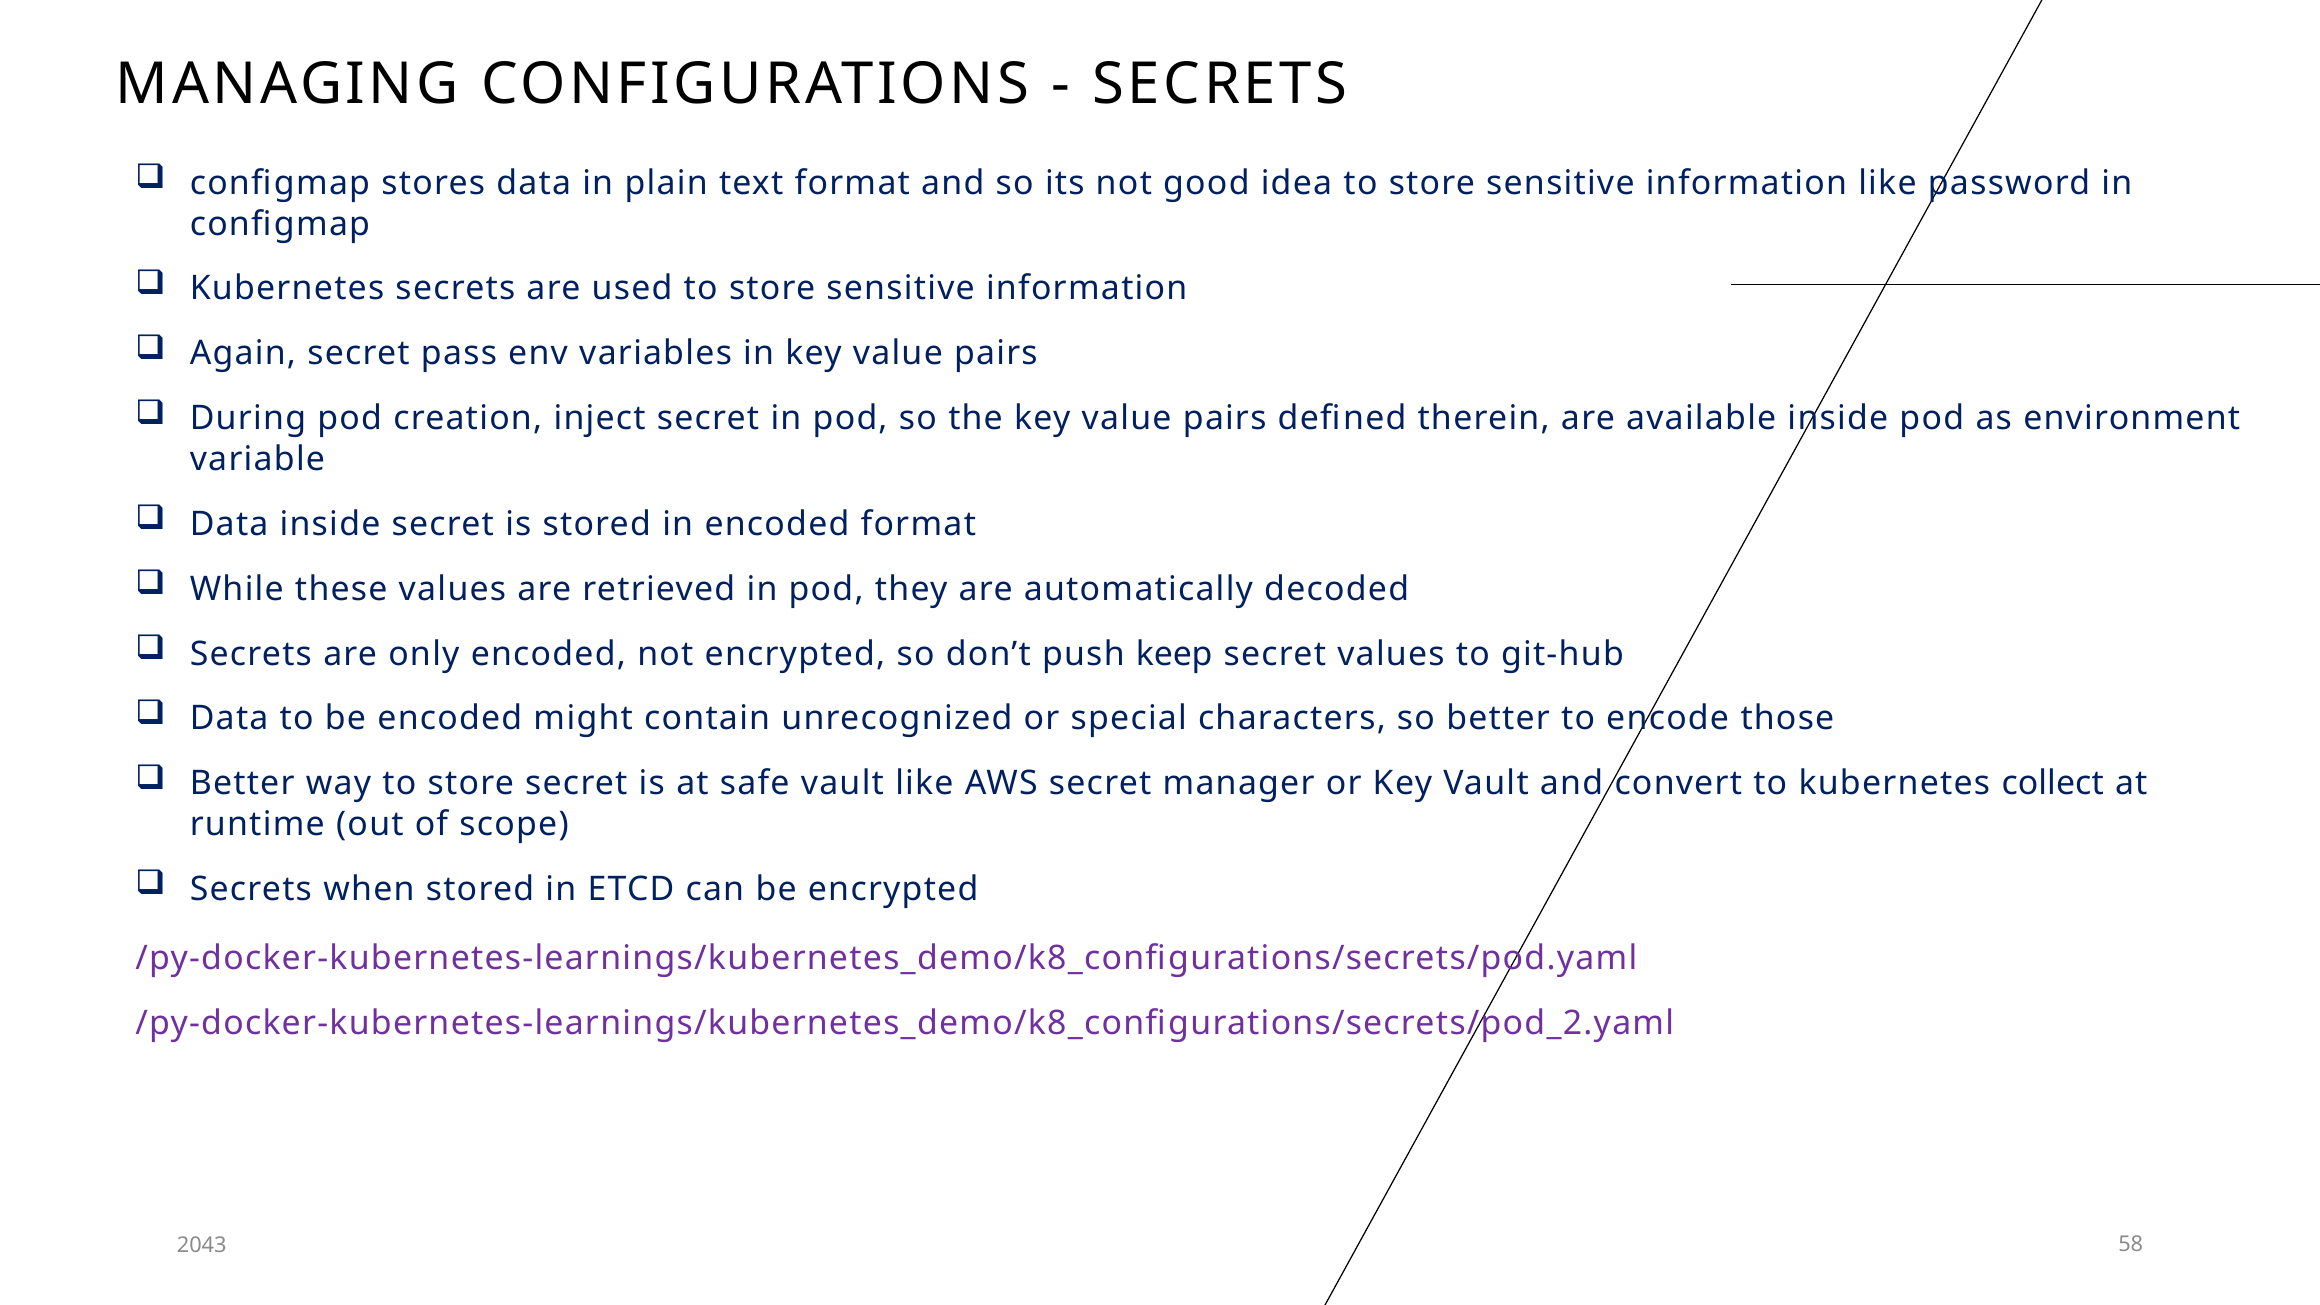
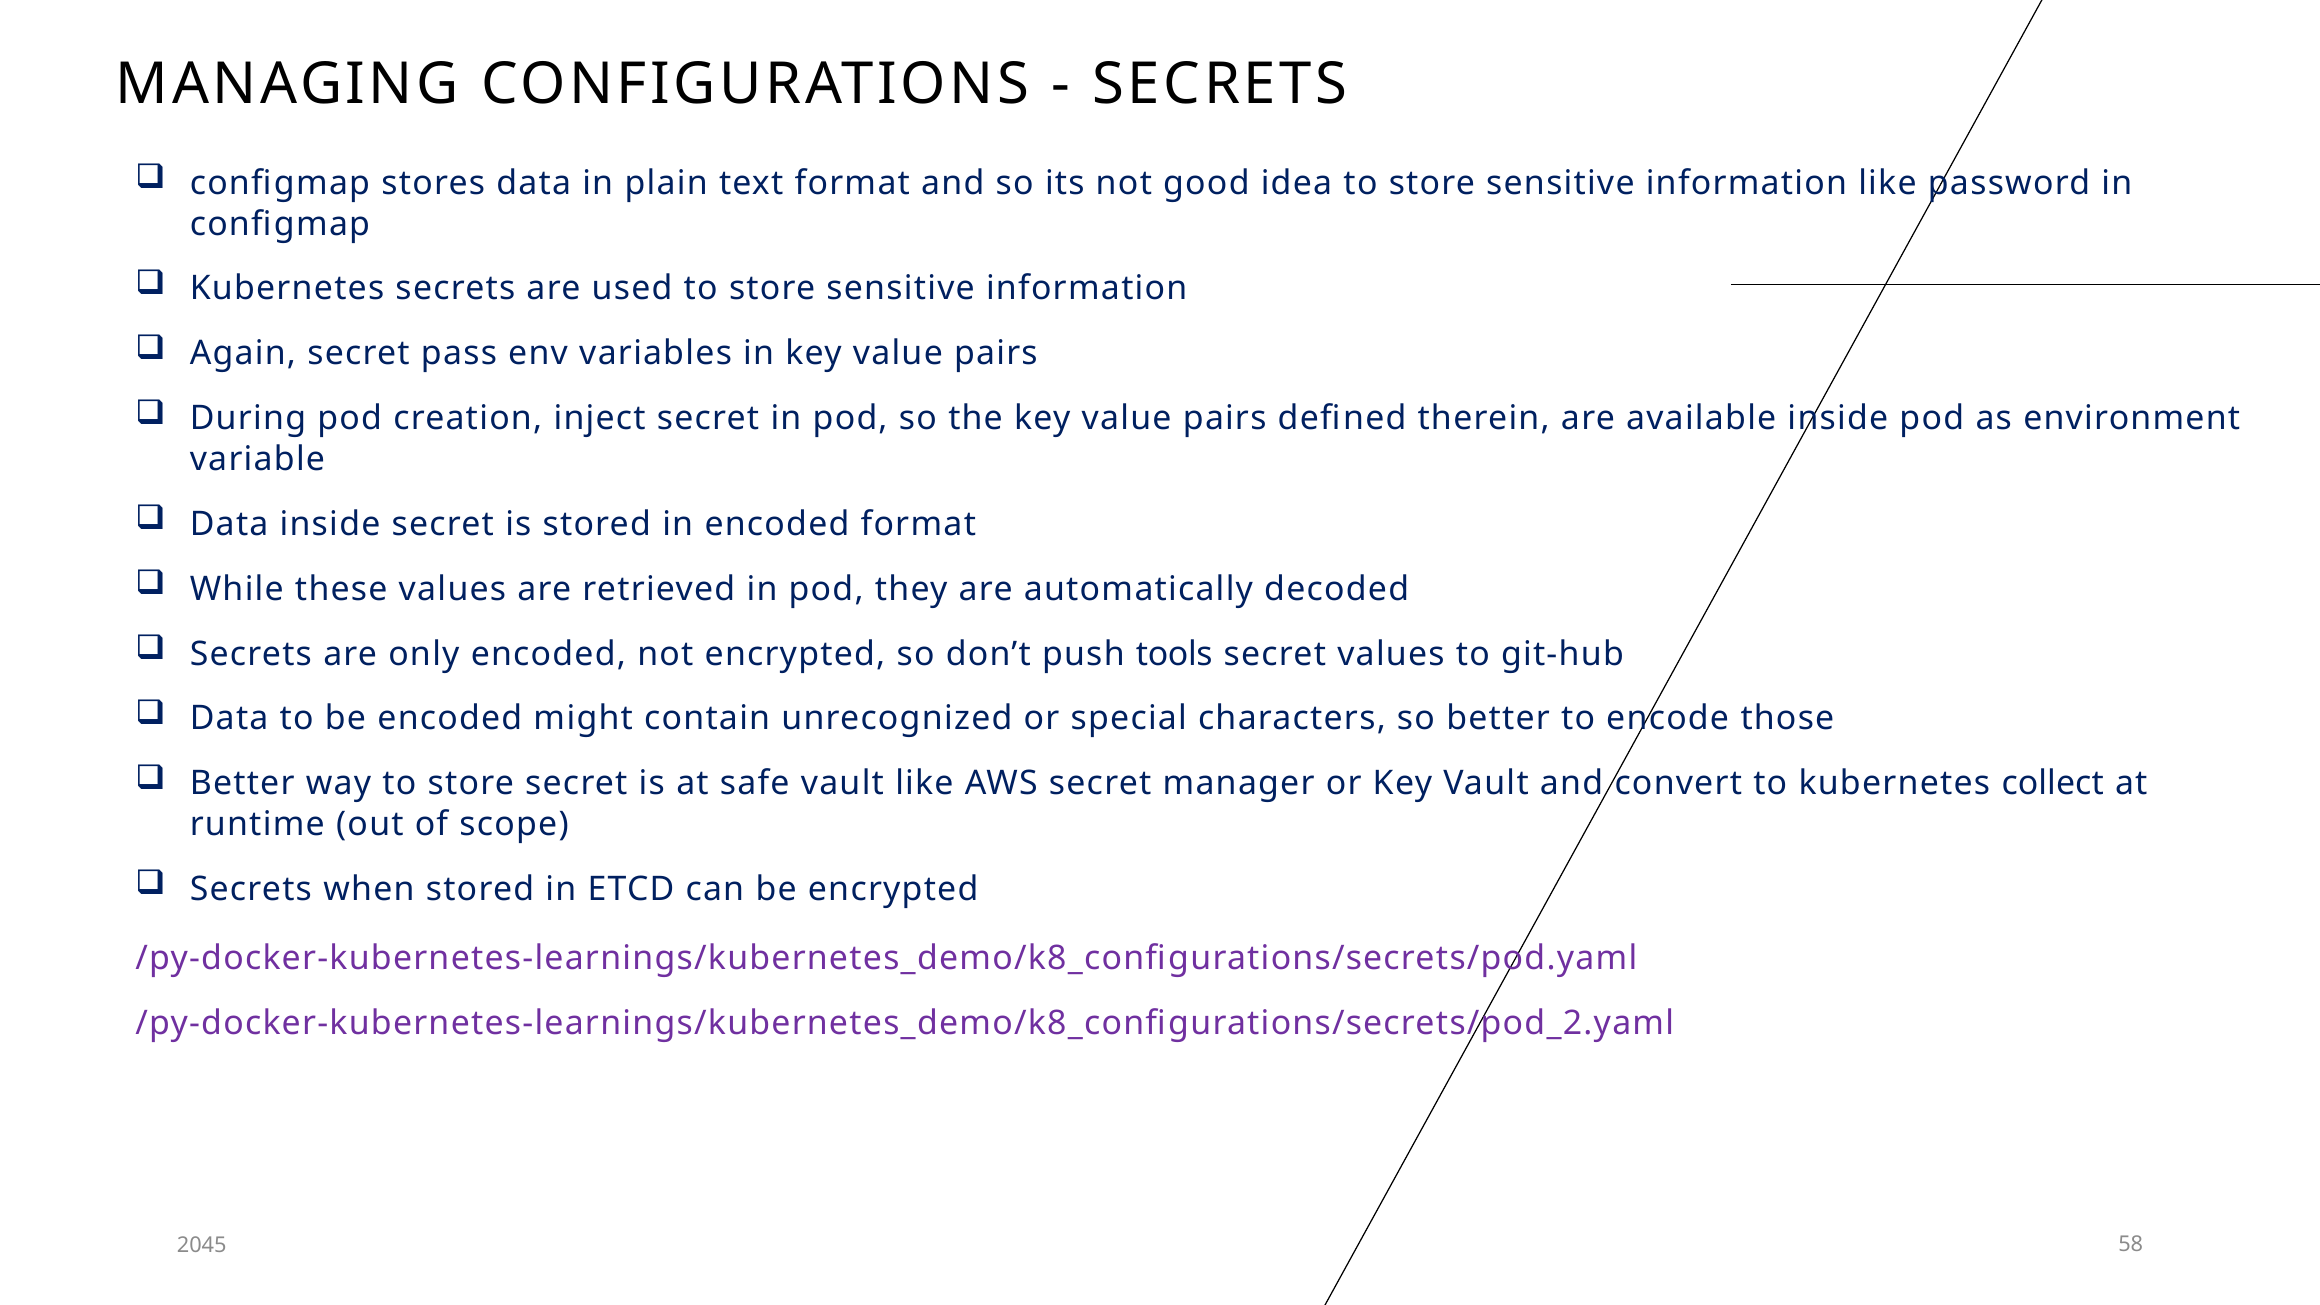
keep: keep -> tools (1174, 654)
2043: 2043 -> 2045 (202, 1246)
